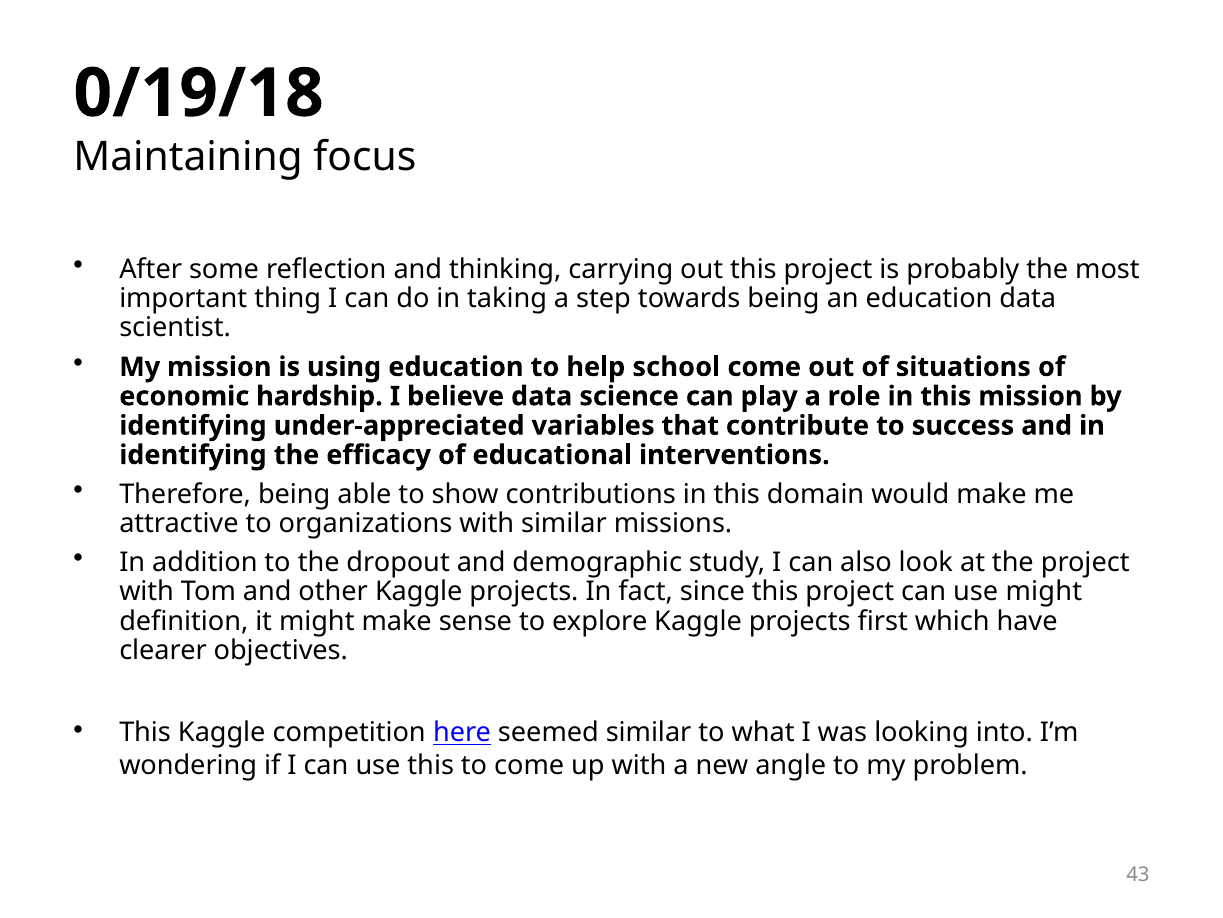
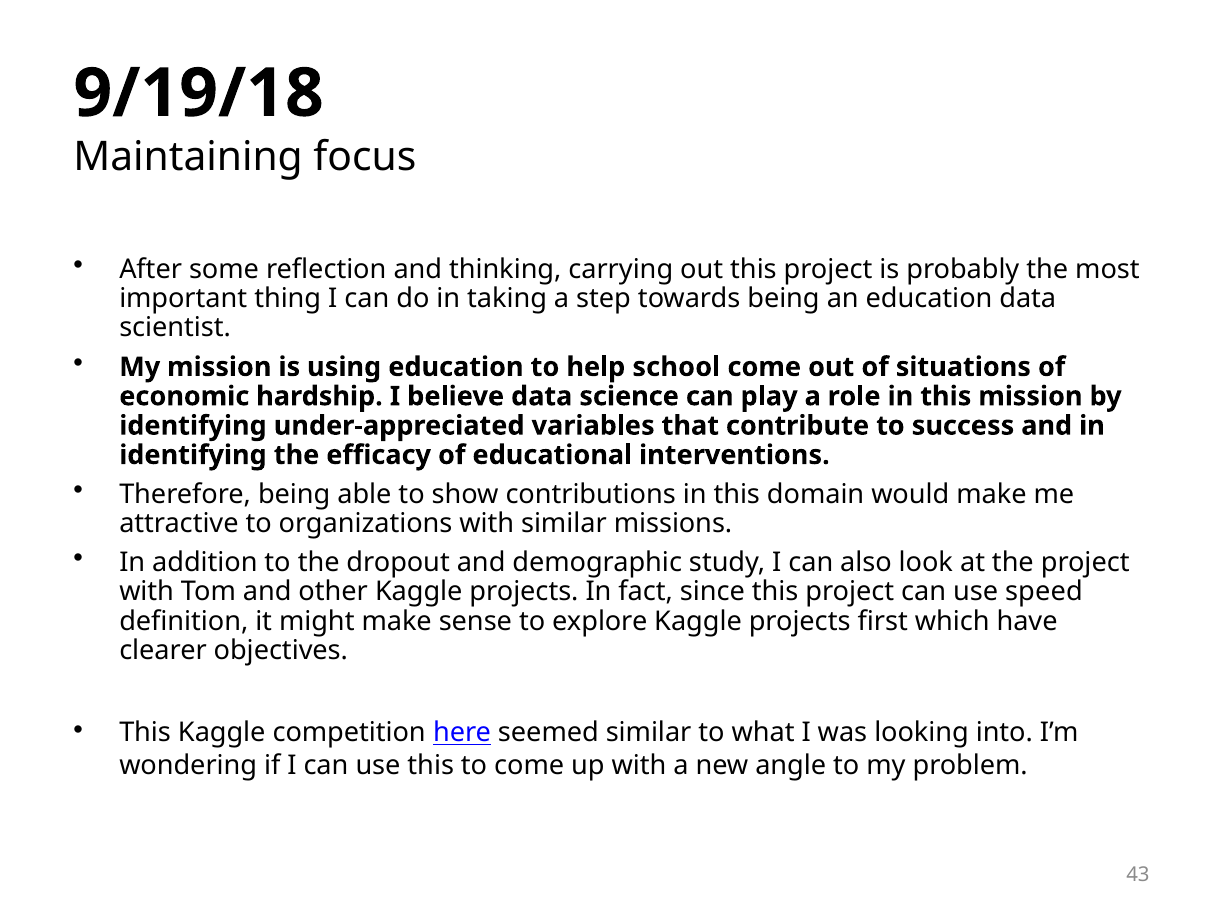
0/19/18: 0/19/18 -> 9/19/18 (199, 93)
use might: might -> speed (1044, 592)
